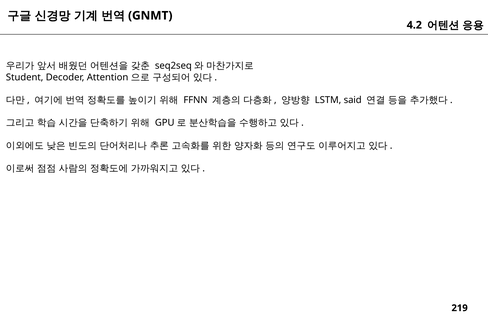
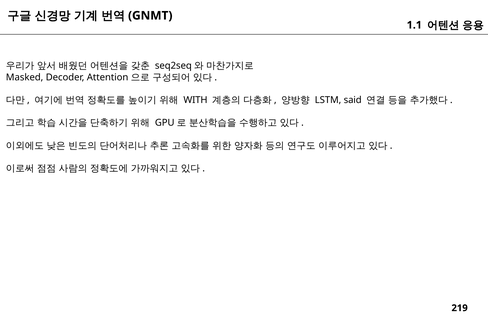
4.2: 4.2 -> 1.1 (414, 25)
Student: Student -> Masked (25, 77)
FFNN: FFNN -> WITH (195, 100)
